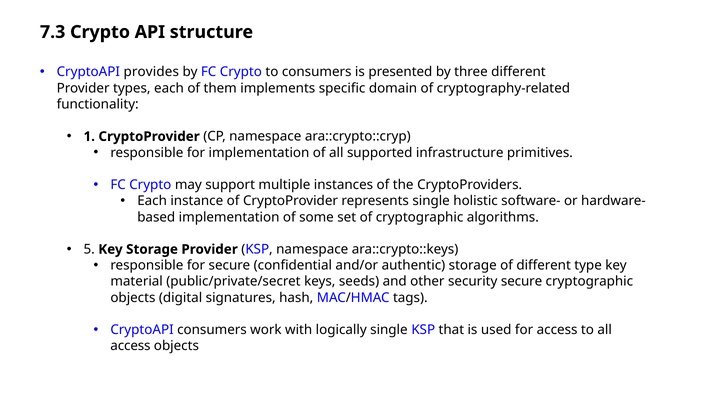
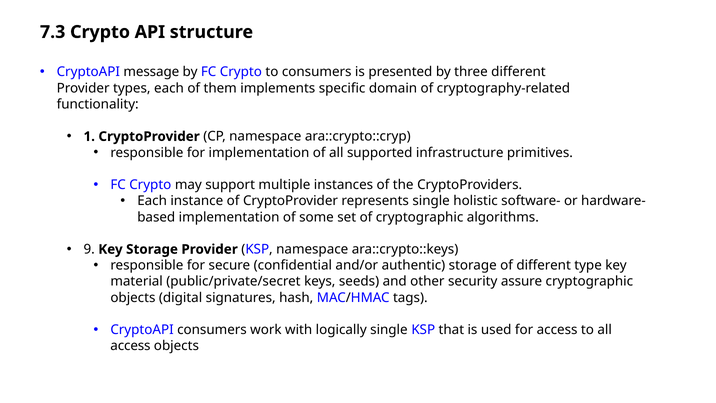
provides: provides -> message (151, 72)
5: 5 -> 9 (89, 249)
security secure: secure -> assure (522, 281)
